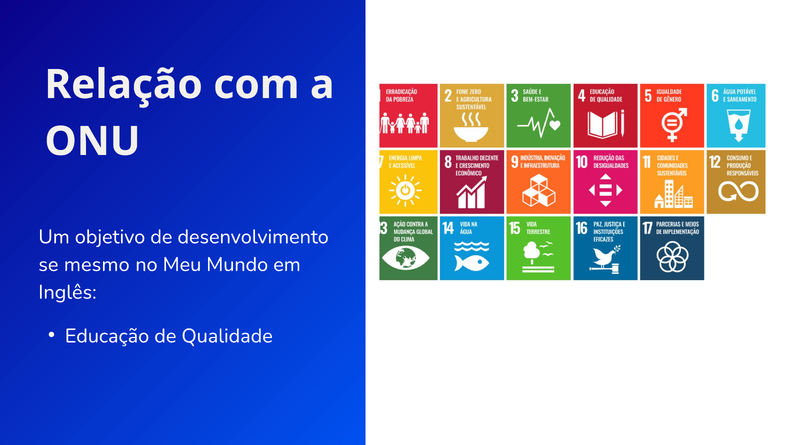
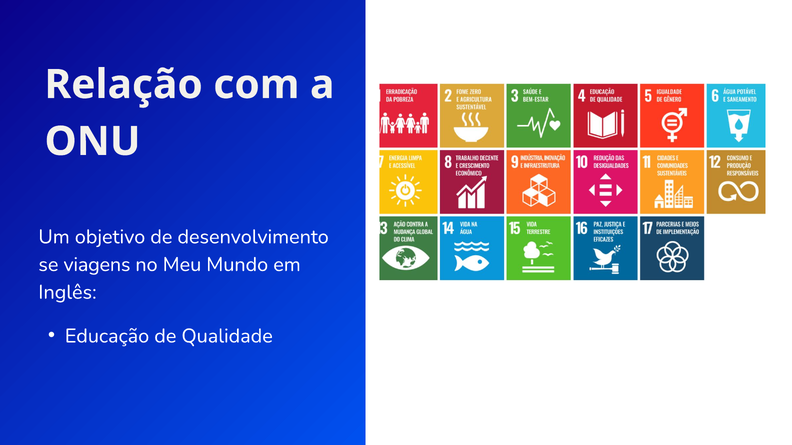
mesmo: mesmo -> viagens (97, 265)
